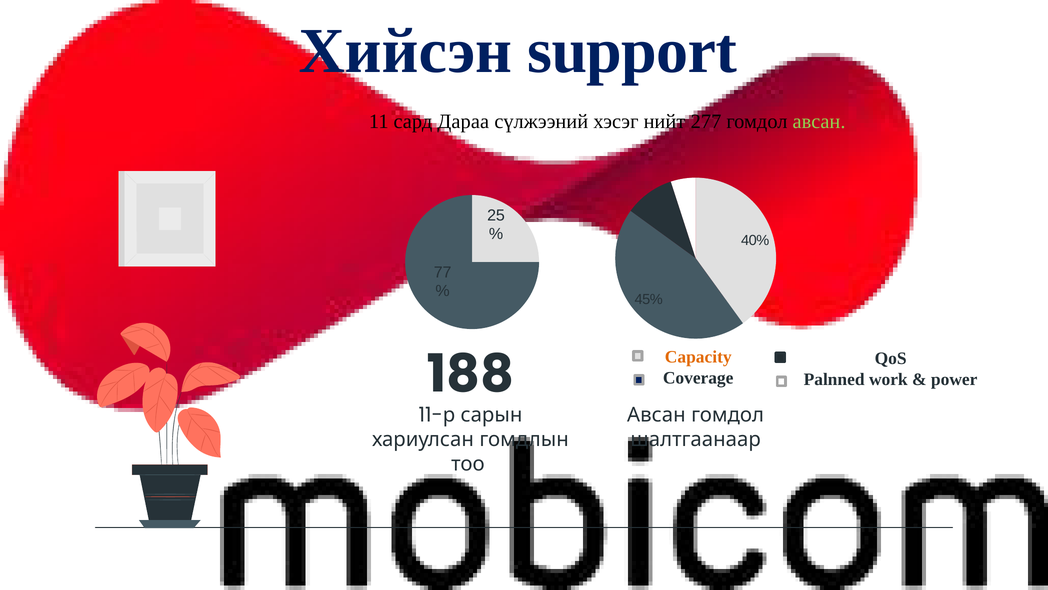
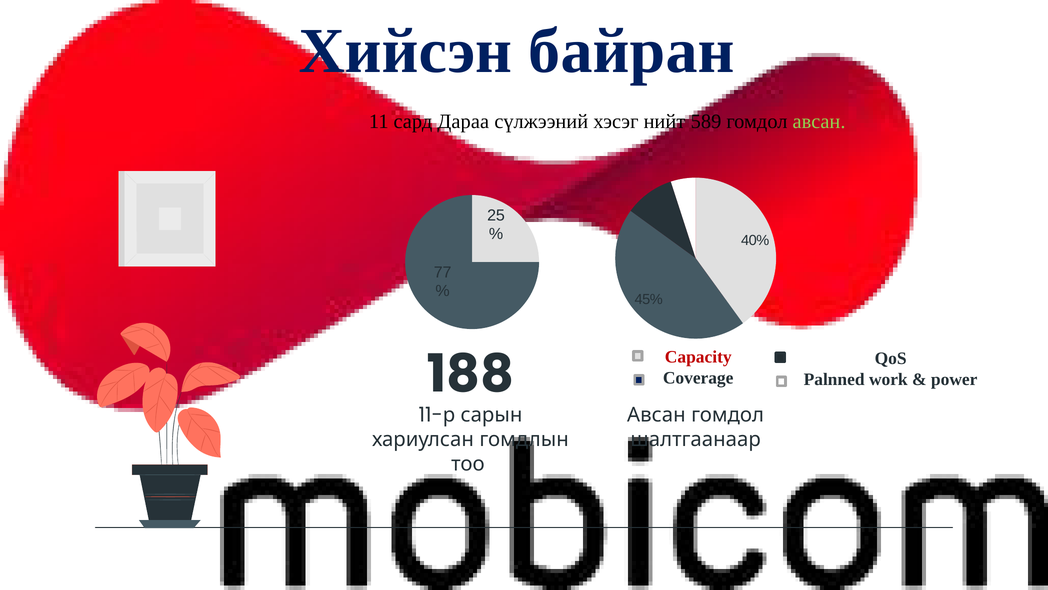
support: support -> байран (632, 51)
277: 277 -> 589 (706, 121)
Capacity colour: orange -> red (698, 357)
